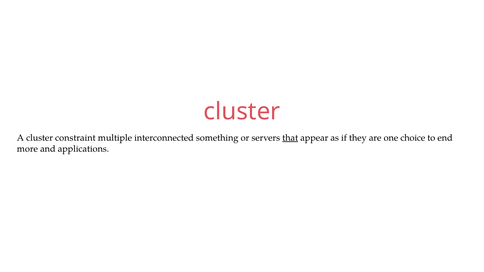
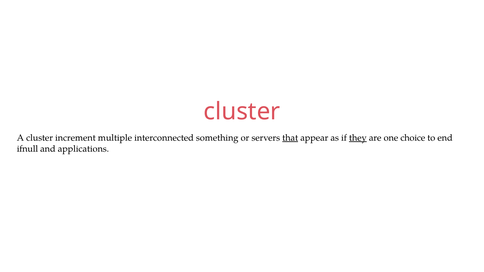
constraint: constraint -> increment (75, 138)
they underline: none -> present (358, 138)
more: more -> ifnull (27, 149)
